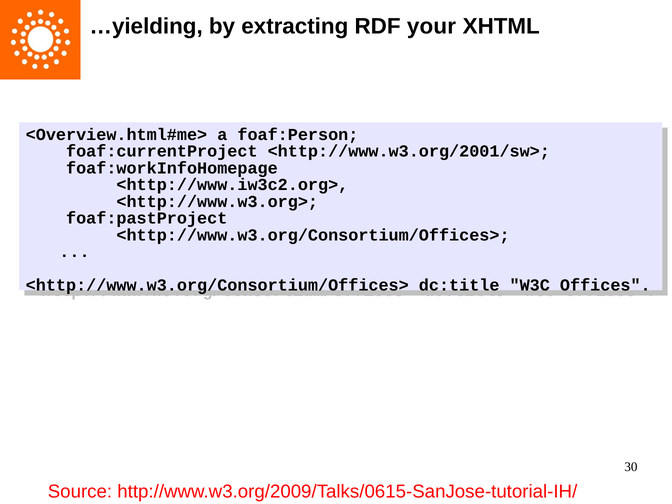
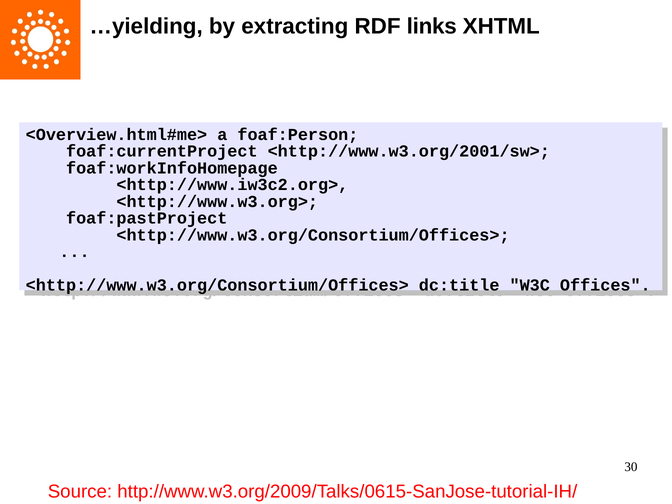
your: your -> links (432, 27)
